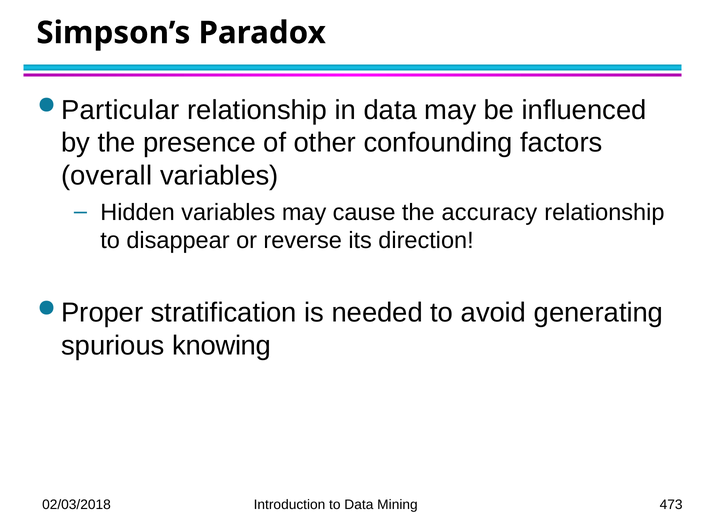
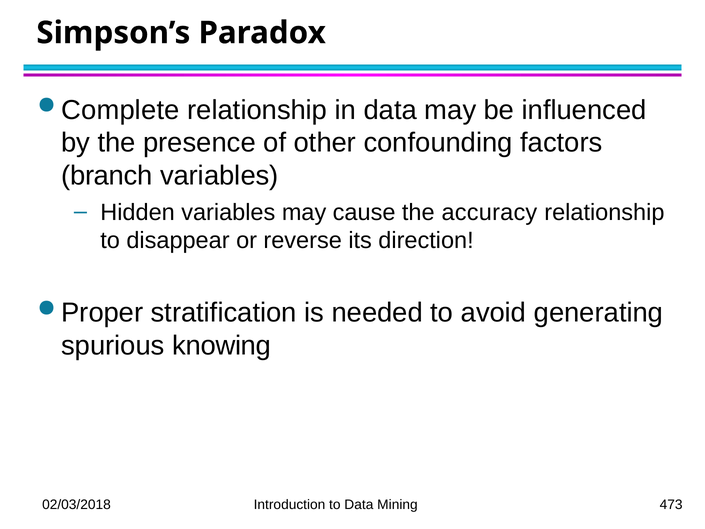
Particular: Particular -> Complete (120, 110)
overall: overall -> branch (107, 176)
